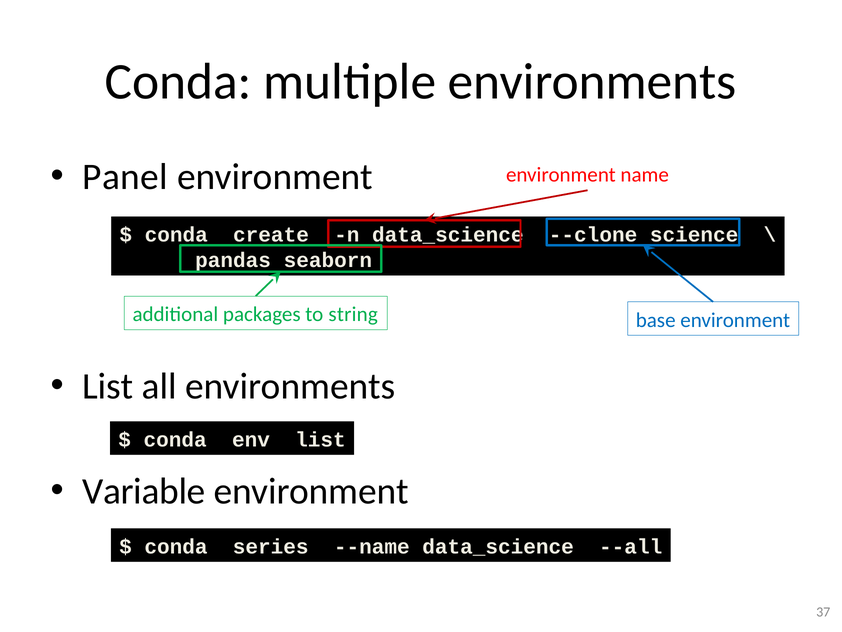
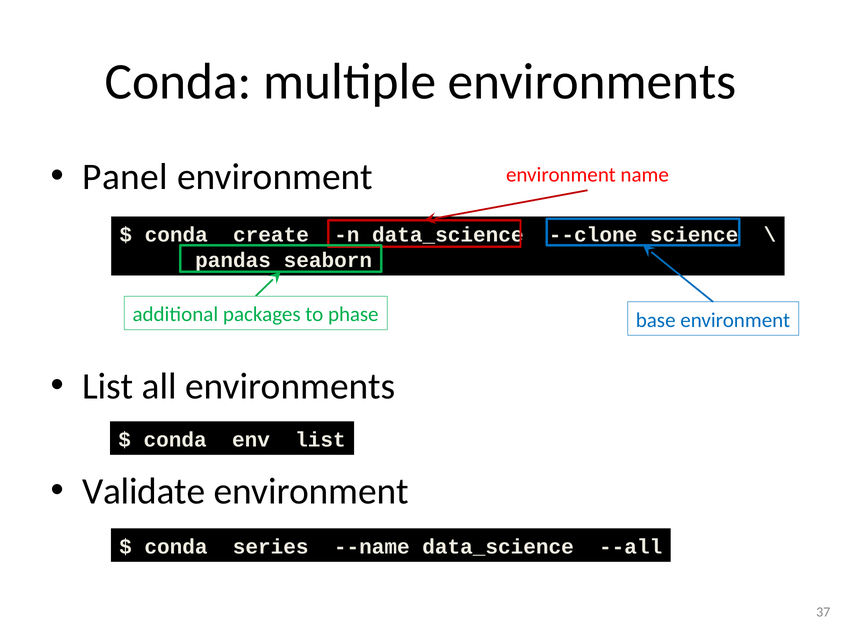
string: string -> phase (353, 314)
Variable: Variable -> Validate (144, 491)
